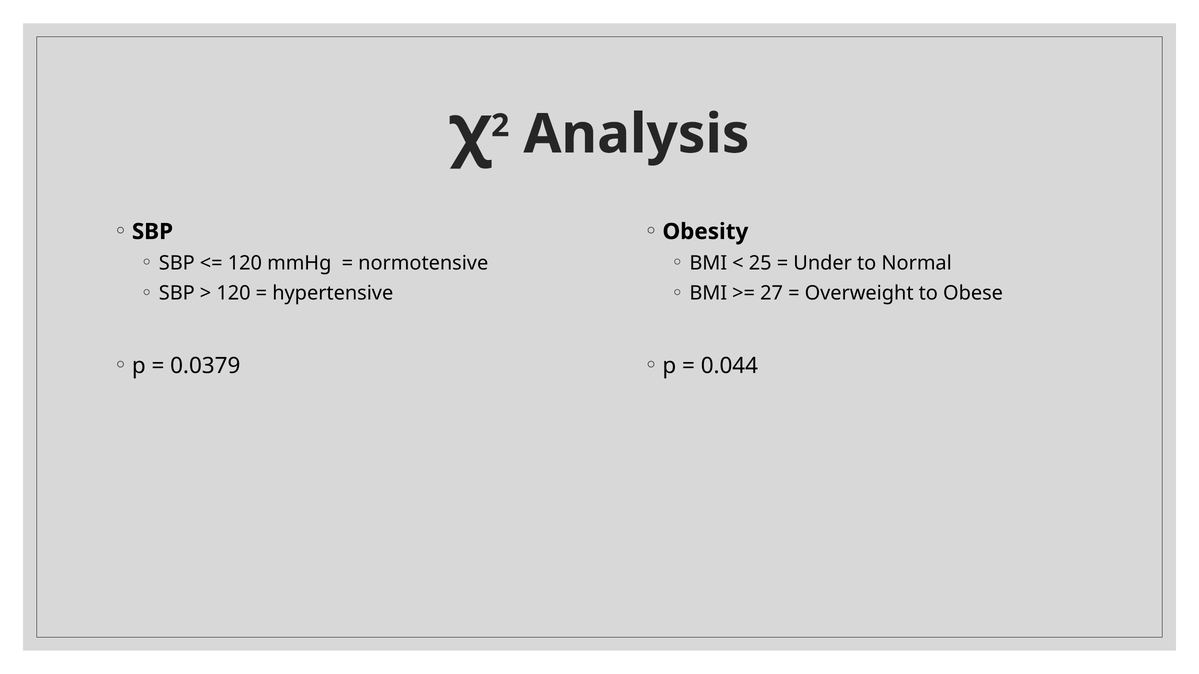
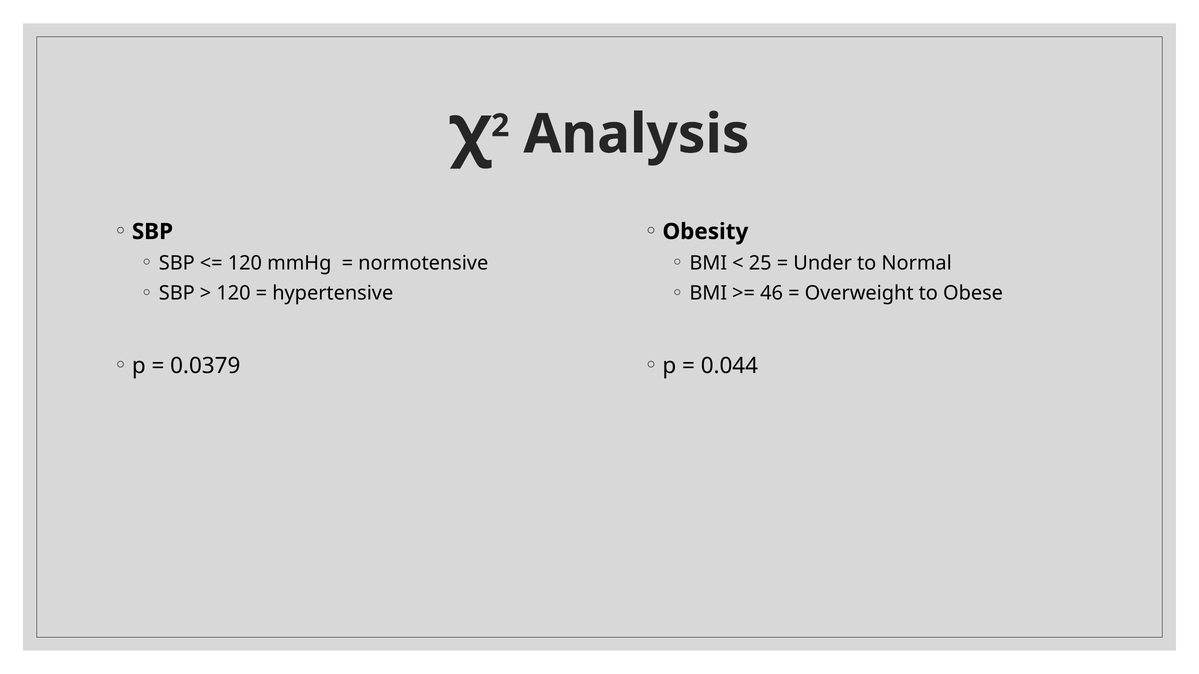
27: 27 -> 46 (772, 293)
